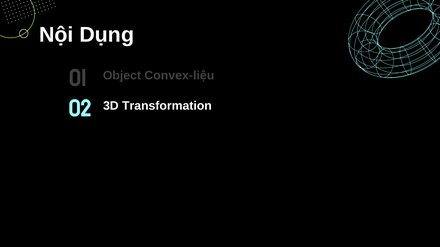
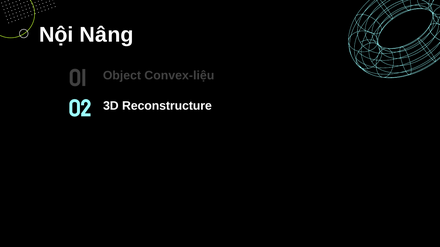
Dụng: Dụng -> Nâng (107, 35)
Transformation: Transformation -> Reconstructure (167, 106)
